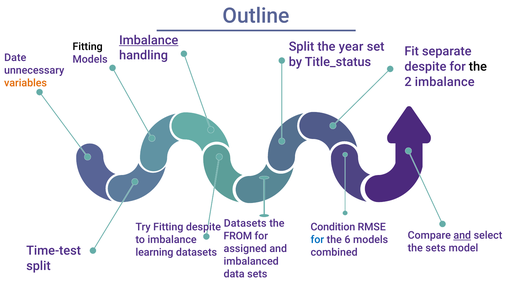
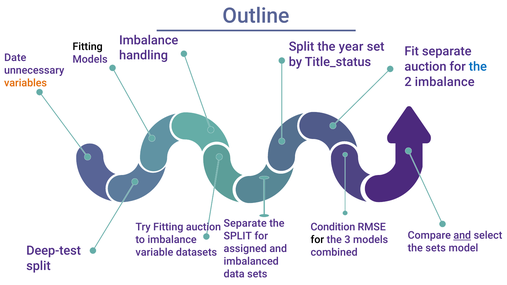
Imbalance underline: present -> none (149, 40)
despite: despite -> auction (425, 67)
the colour: black -> blue (478, 67)
Datasets: Datasets -> Separate (245, 224)
Fitting despite: despite -> auction (203, 227)
FROM: FROM -> SPLIT (238, 236)
for colour: blue -> black (317, 240)
6: 6 -> 3 (347, 240)
Time-test: Time-test -> Deep-test (54, 251)
learning: learning -> variable (154, 252)
